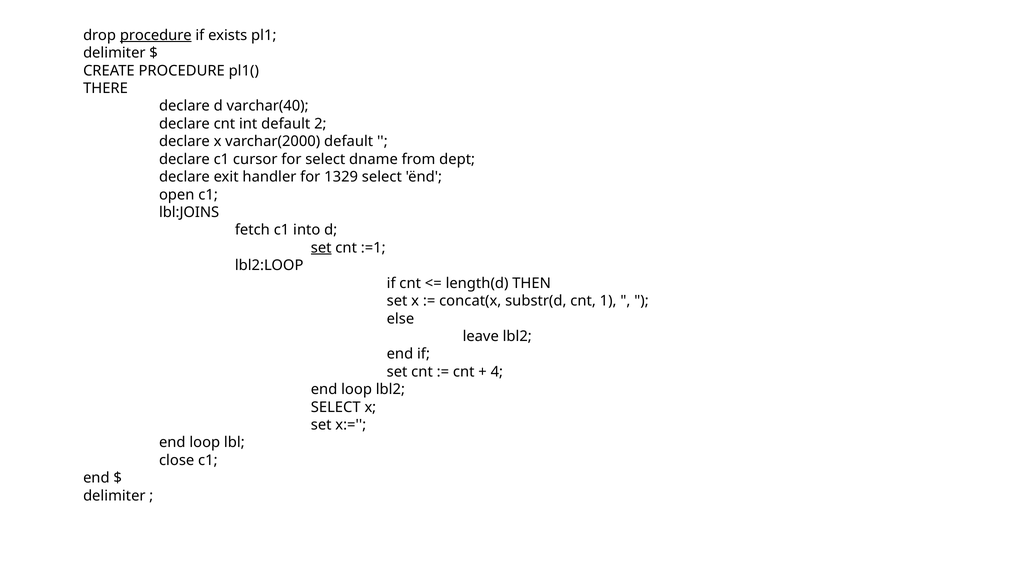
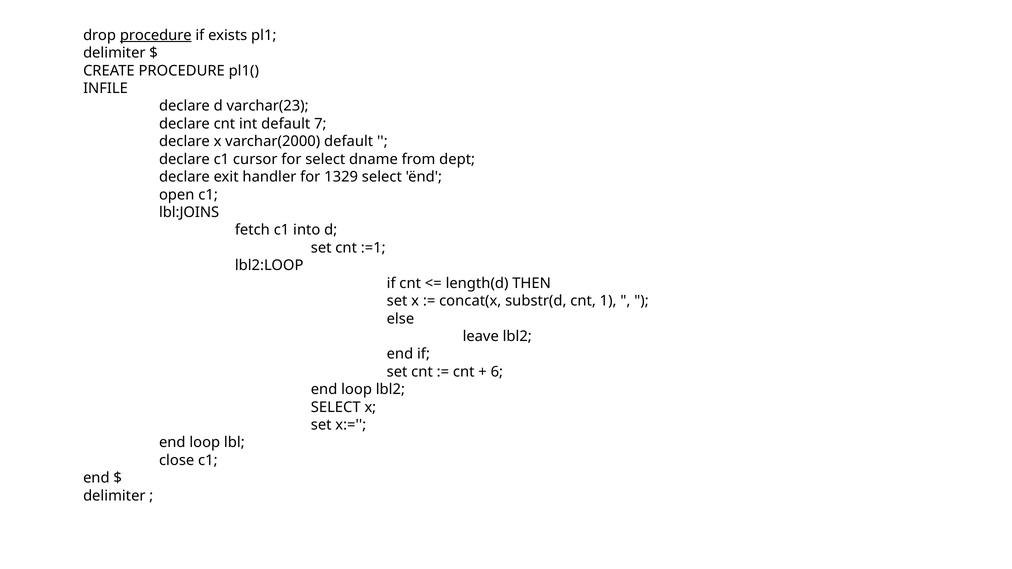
THERE: THERE -> INFILE (105, 88)
varchar(40: varchar(40 -> varchar(23 (268, 106)
2: 2 -> 7 (320, 124)
set underline: present -> none (321, 248)
4: 4 -> 6 (497, 372)
